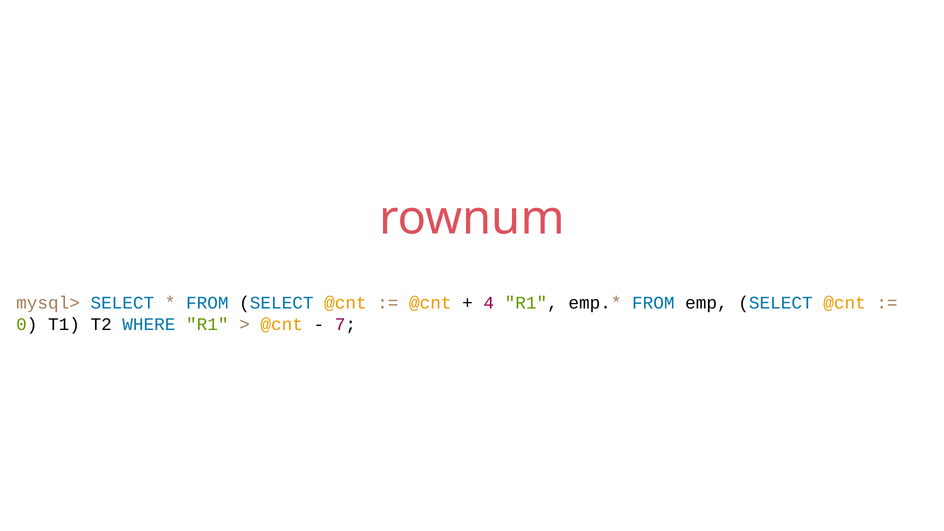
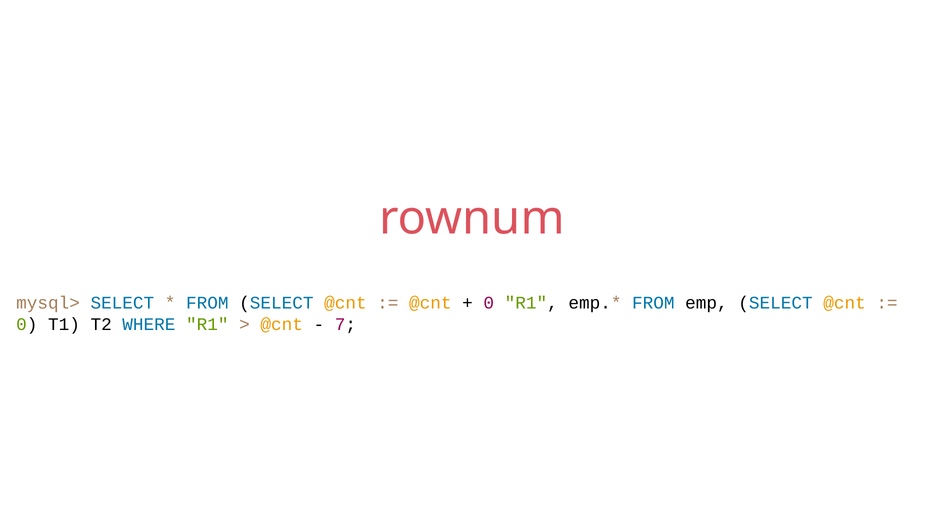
4: 4 -> 0 (489, 303)
